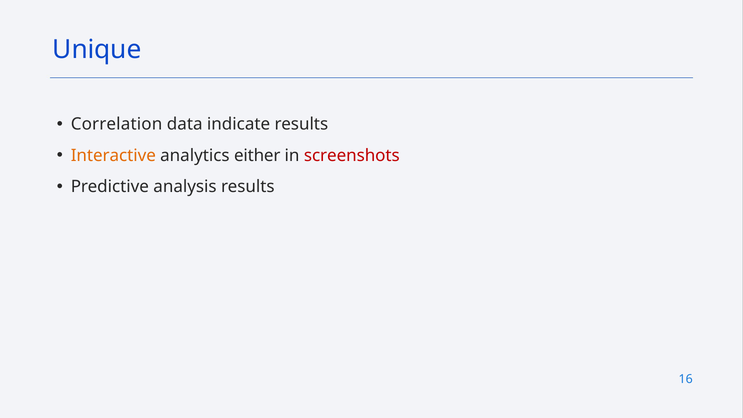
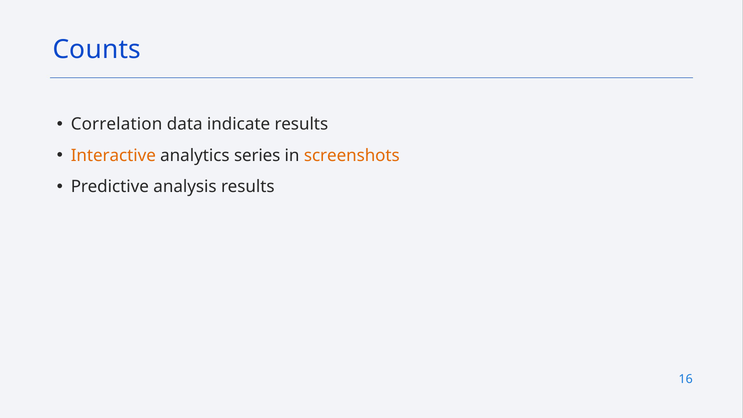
Unique: Unique -> Counts (97, 50)
either: either -> series (257, 156)
screenshots colour: red -> orange (352, 156)
